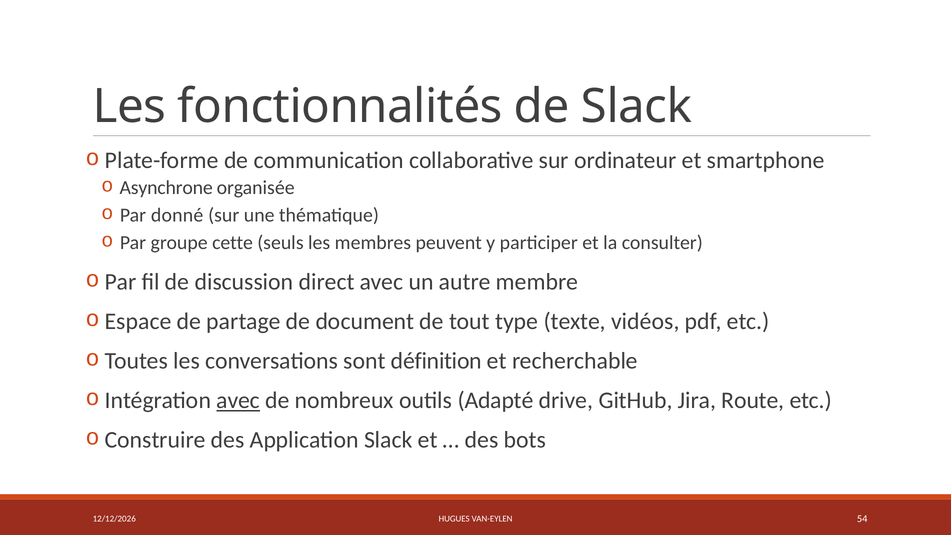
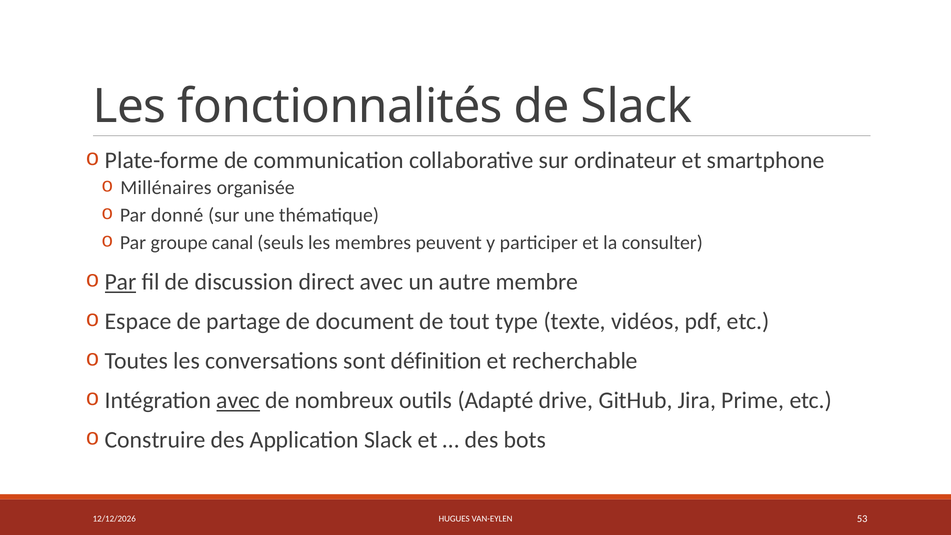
Asynchrone: Asynchrone -> Millénaires (166, 188)
cette: cette -> canal (233, 242)
Par underline: none -> present (121, 282)
Route: Route -> Prime (753, 400)
54: 54 -> 53 (862, 519)
